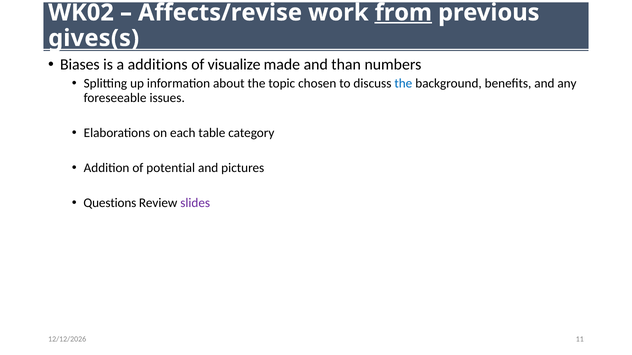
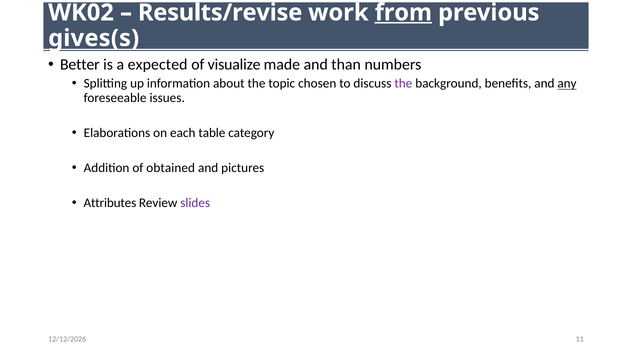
Affects/revise: Affects/revise -> Results/revise (220, 13)
Biases: Biases -> Better (80, 65)
additions: additions -> expected (158, 65)
the colour: blue -> purple (403, 84)
any underline: none -> present (567, 84)
potential: potential -> obtained (171, 168)
Questions: Questions -> Attributes (110, 203)
